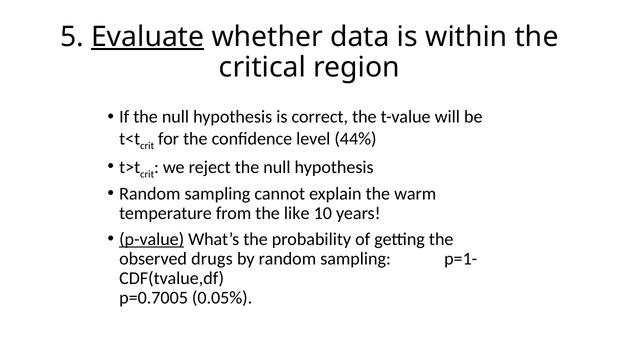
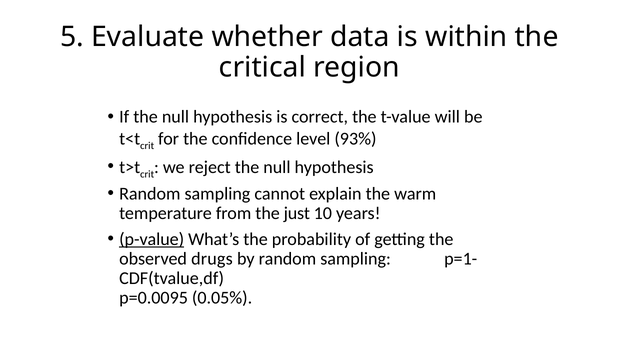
Evaluate underline: present -> none (148, 37)
44%: 44% -> 93% (355, 139)
like: like -> just (297, 213)
p=0.7005: p=0.7005 -> p=0.0095 (154, 298)
